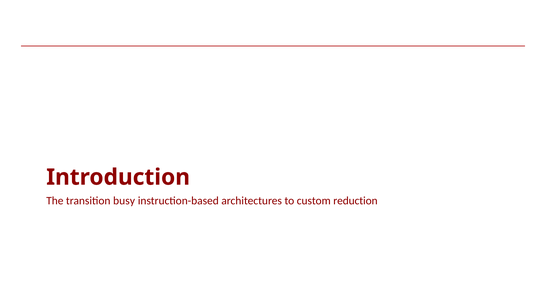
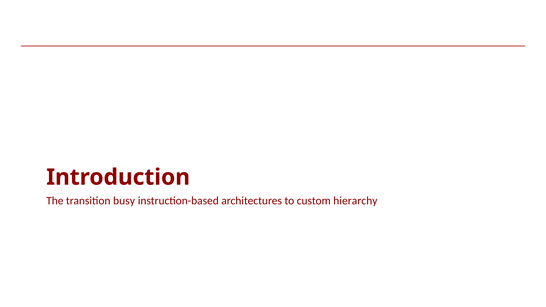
reduction: reduction -> hierarchy (355, 201)
